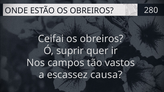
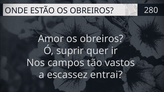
Ceifai: Ceifai -> Amor (51, 39)
causa: causa -> entrai (106, 75)
